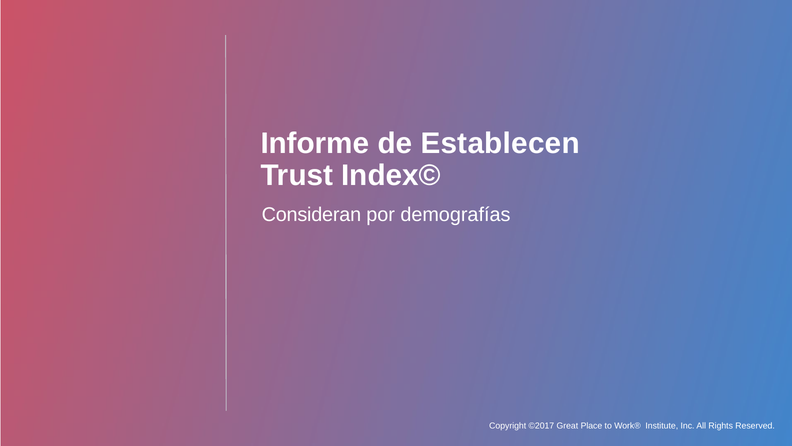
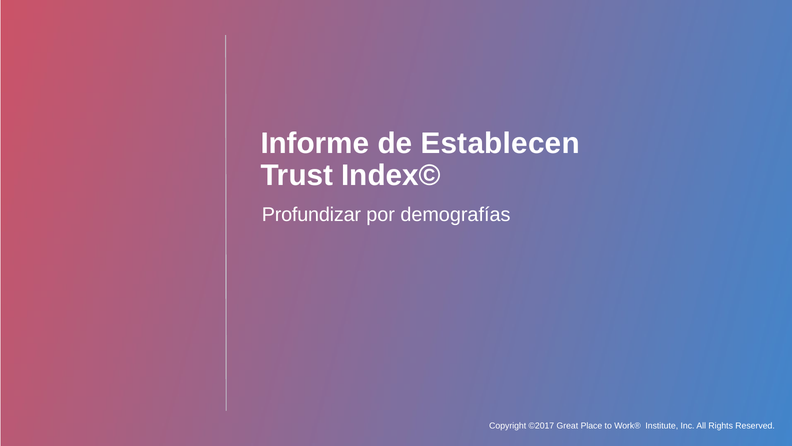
Consideran: Consideran -> Profundizar (311, 214)
